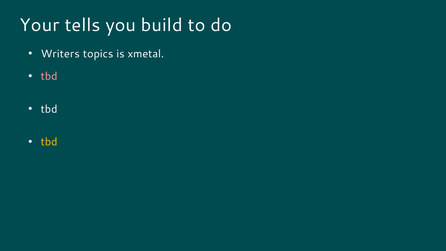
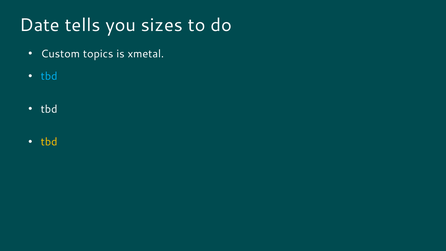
Your: Your -> Date (40, 25)
build: build -> sizes (162, 25)
Writers: Writers -> Custom (60, 54)
tbd colour: pink -> light blue (49, 76)
